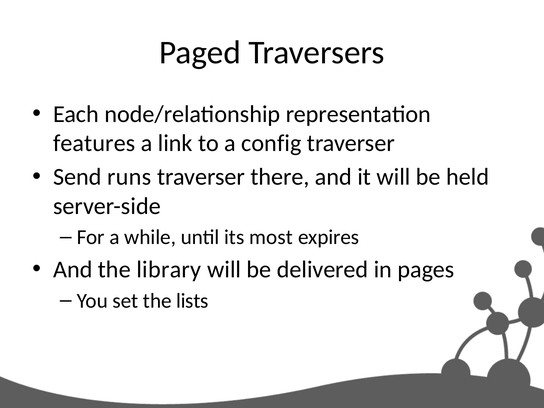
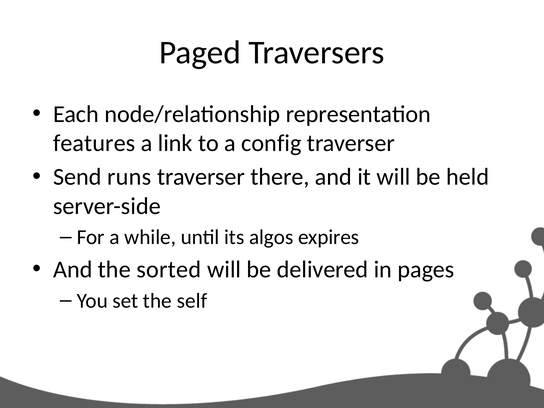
most: most -> algos (271, 237)
library: library -> sorted (169, 270)
lists: lists -> self (192, 301)
